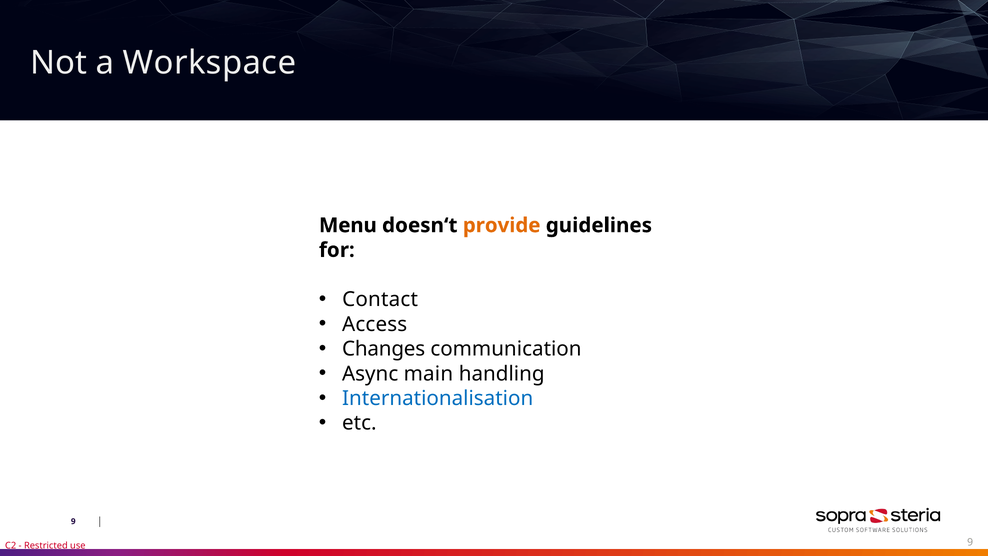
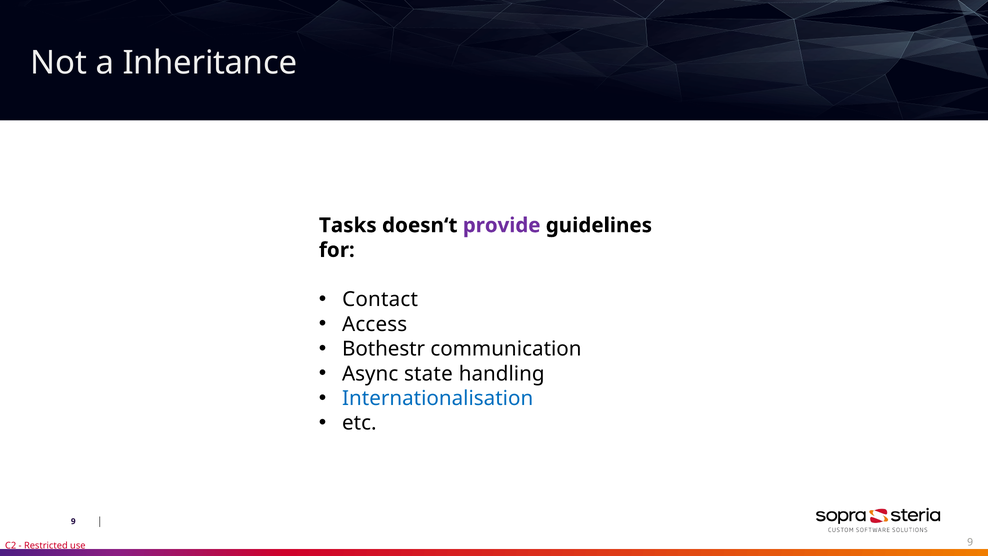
Workspace: Workspace -> Inheritance (210, 63)
Menu: Menu -> Tasks (348, 225)
provide colour: orange -> purple (502, 225)
Changes: Changes -> Bothestr (384, 349)
main: main -> state (428, 374)
